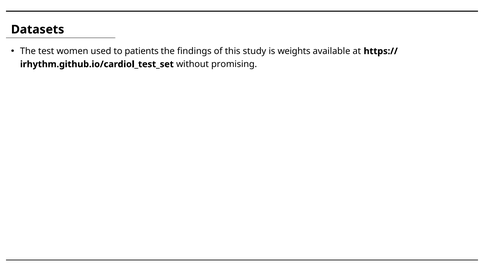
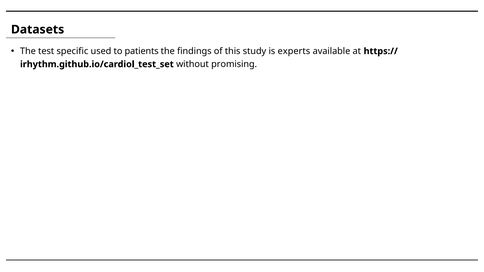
women: women -> specific (72, 51)
weights: weights -> experts (294, 51)
